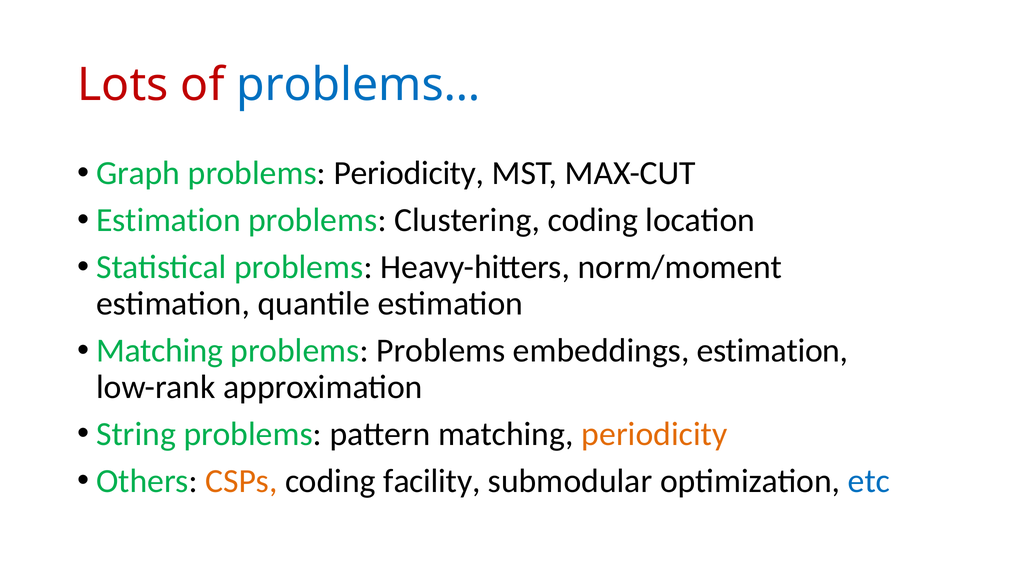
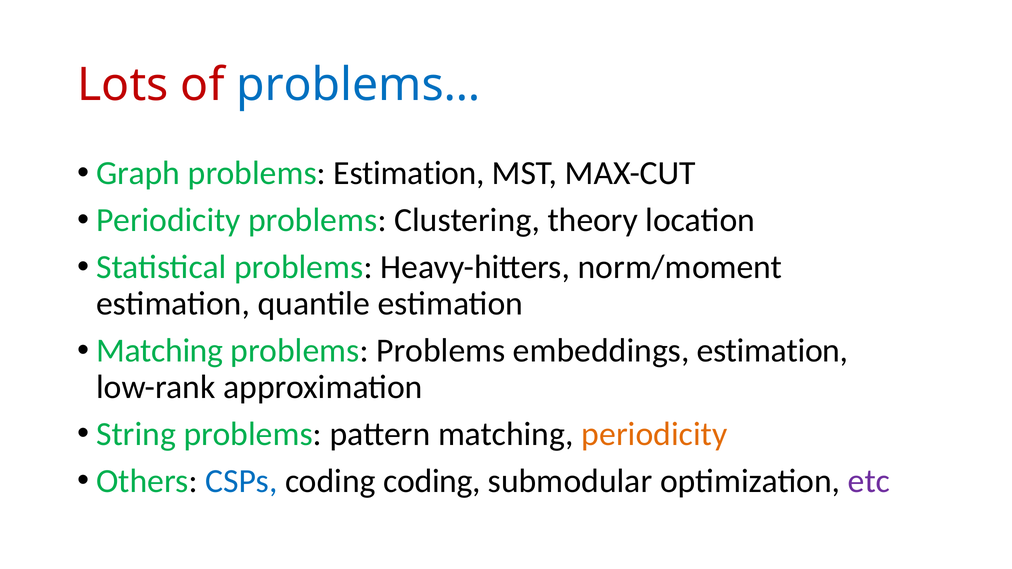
problems Periodicity: Periodicity -> Estimation (409, 173)
Estimation: Estimation -> Periodicity (168, 220)
Clustering coding: coding -> theory (593, 220)
CSPs colour: orange -> blue (241, 481)
coding facility: facility -> coding (432, 481)
etc colour: blue -> purple (869, 481)
